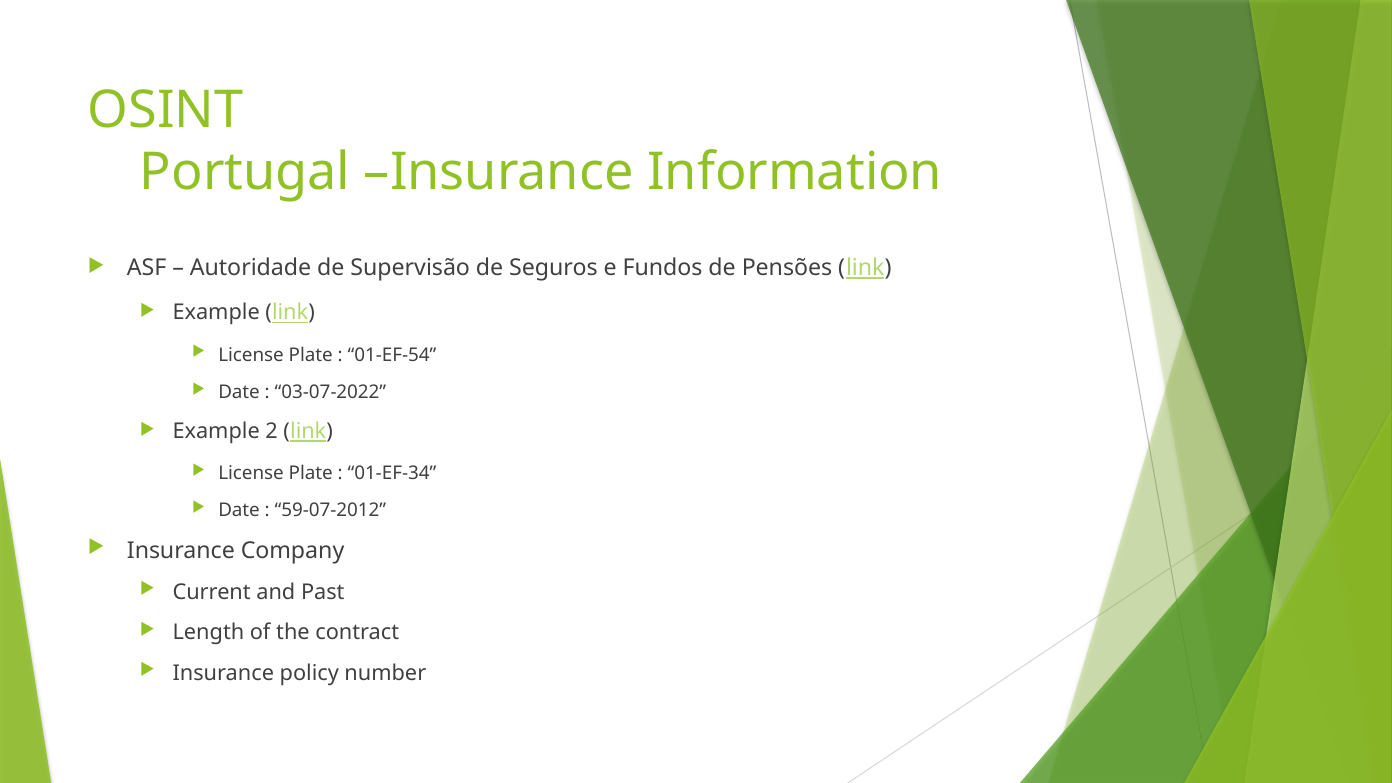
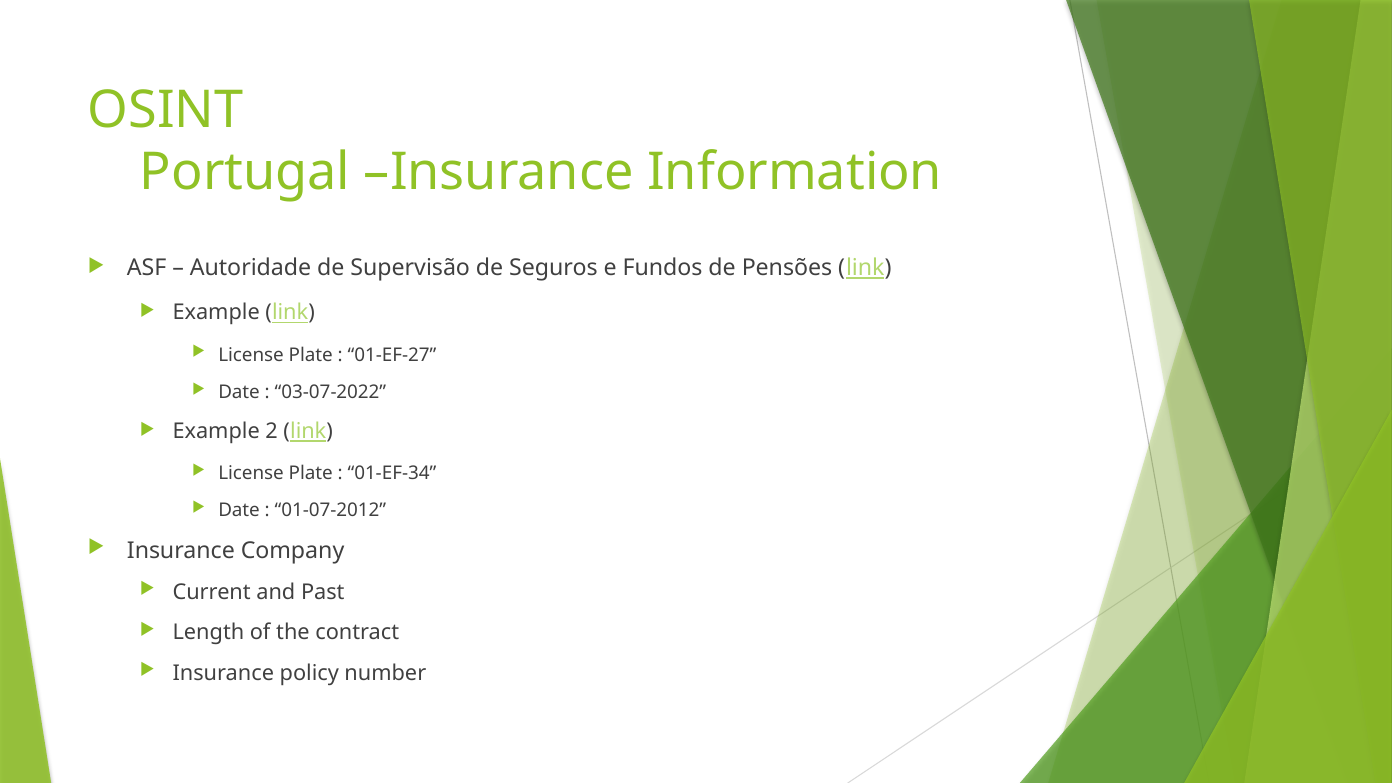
01-EF-54: 01-EF-54 -> 01-EF-27 (392, 355)
59-07-2012: 59-07-2012 -> 01-07-2012 (330, 511)
